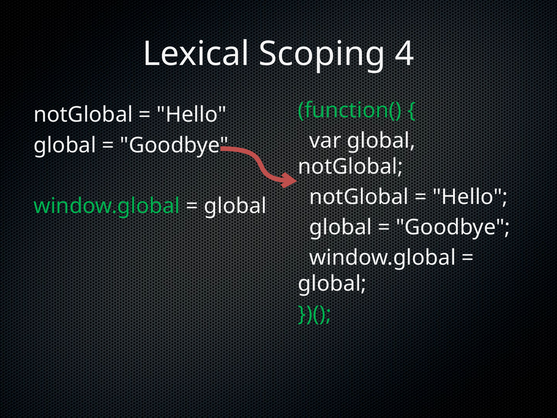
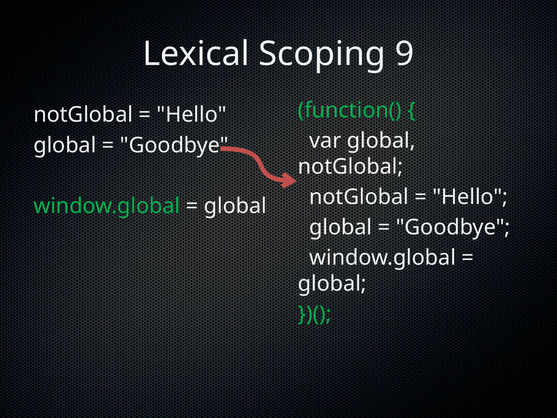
4: 4 -> 9 (404, 54)
